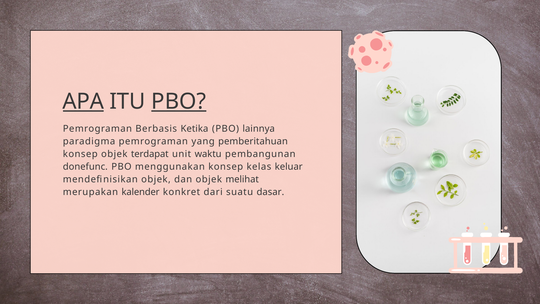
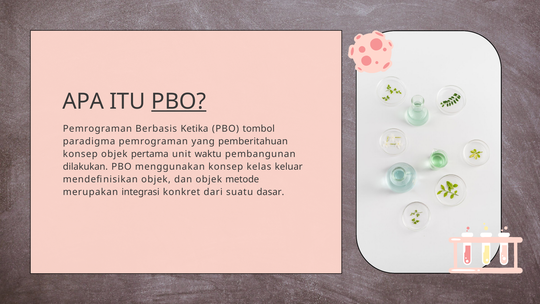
APA underline: present -> none (83, 101)
lainnya: lainnya -> tombol (259, 129)
terdapat: terdapat -> pertama (150, 154)
donefunc: donefunc -> dilakukan (85, 167)
melihat: melihat -> metode (242, 179)
kalender: kalender -> integrasi (141, 192)
